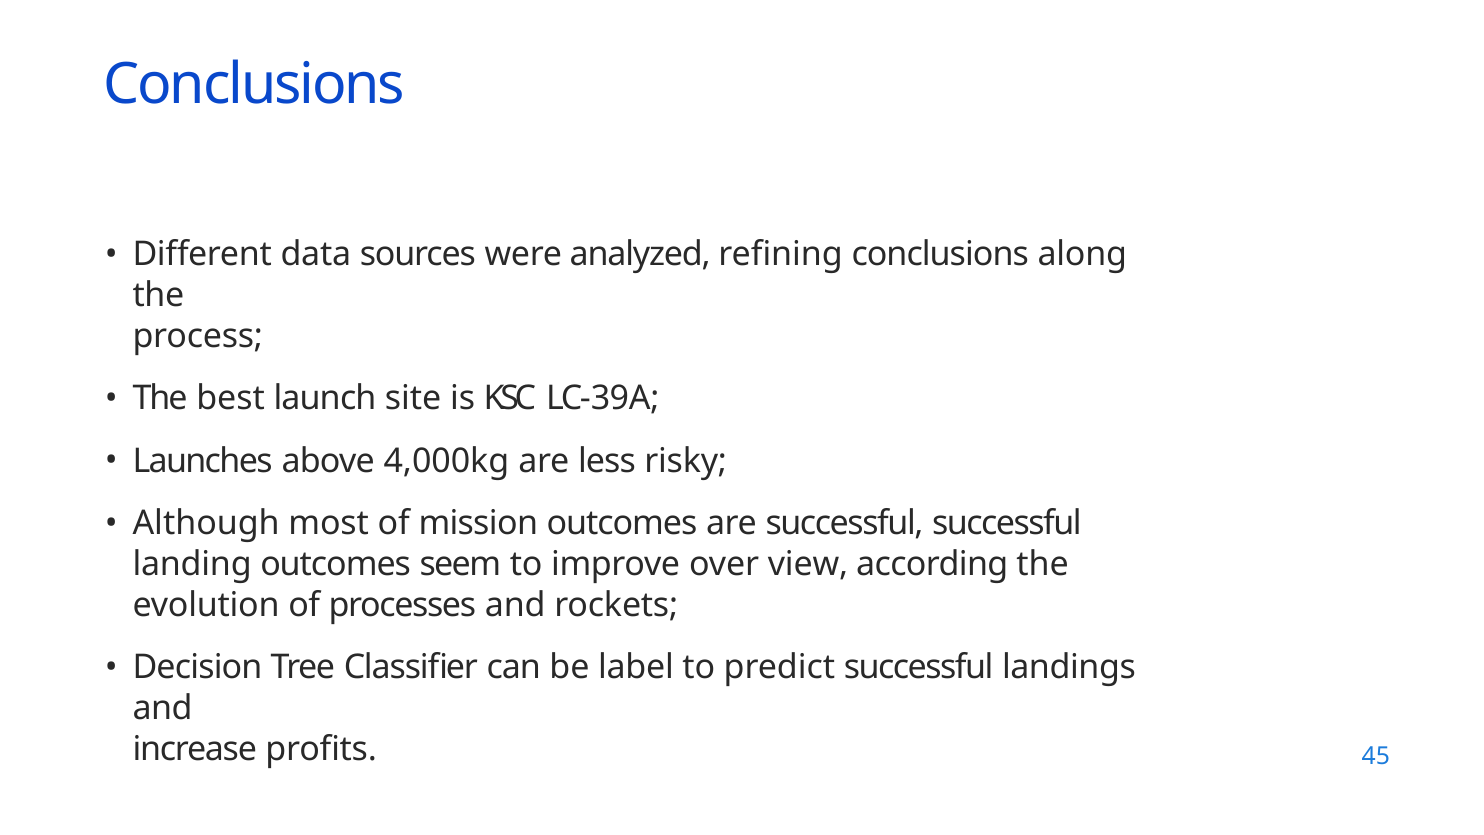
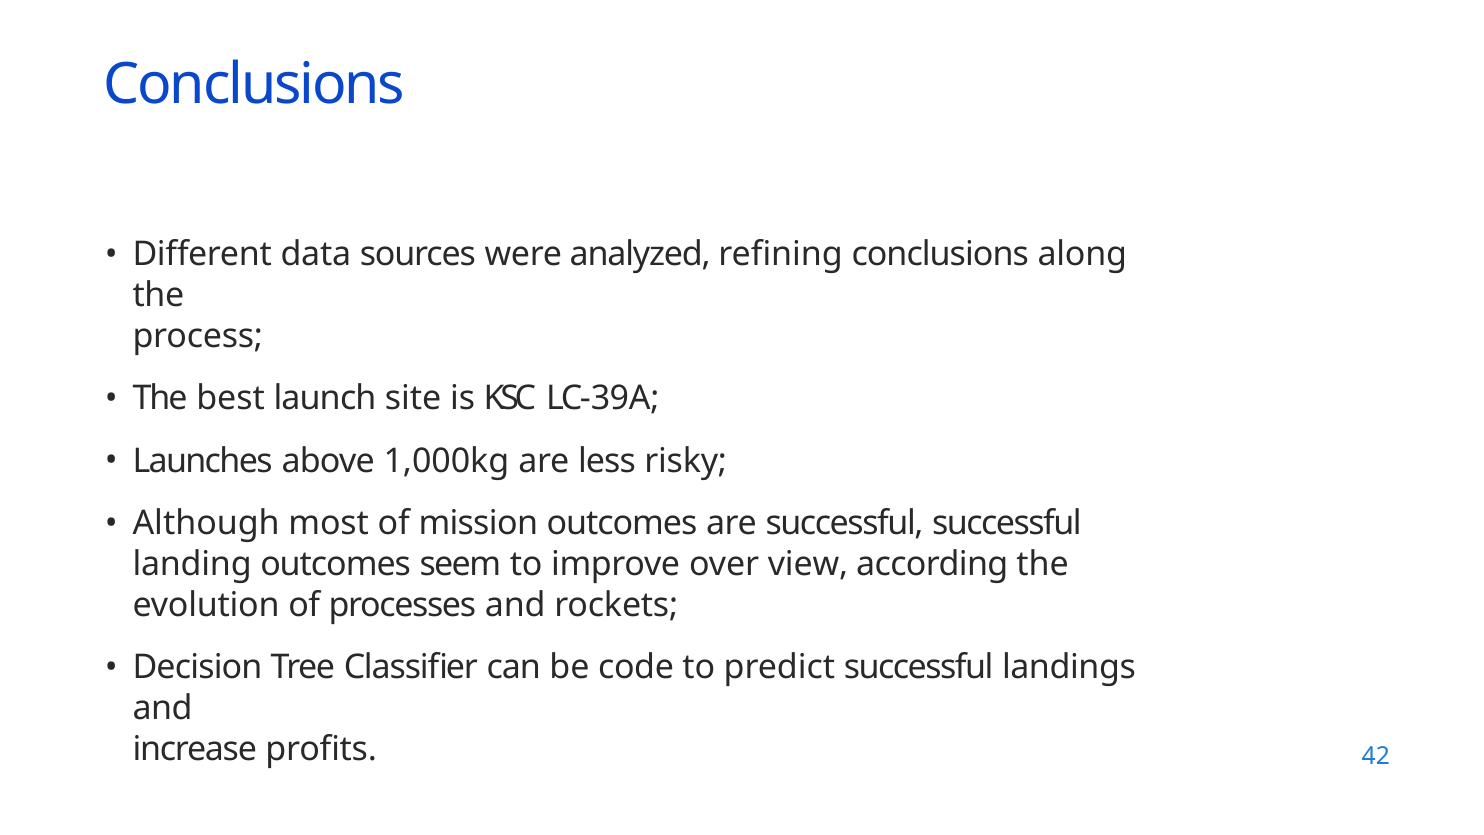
4,000kg: 4,000kg -> 1,000kg (446, 461)
label: label -> code (636, 668)
45: 45 -> 42 (1376, 756)
